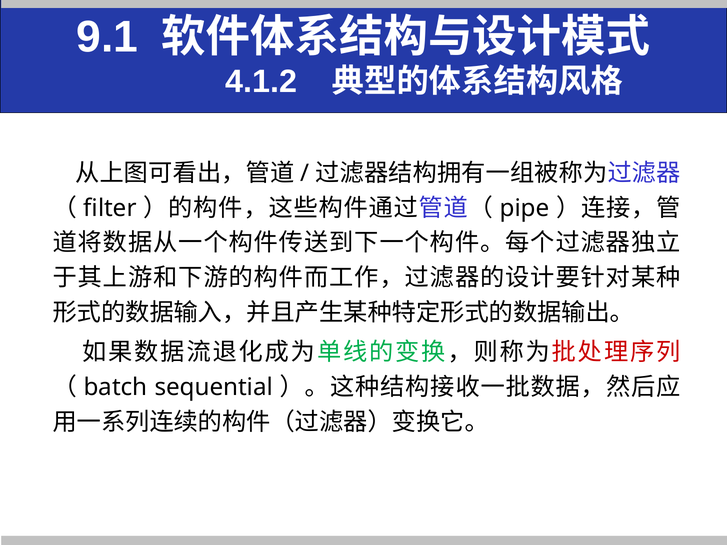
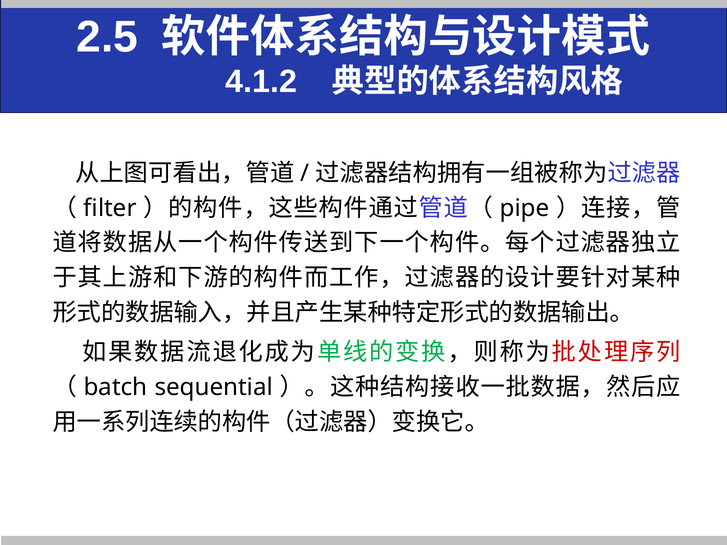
9.1: 9.1 -> 2.5 (107, 37)
